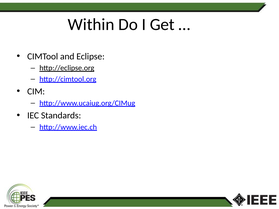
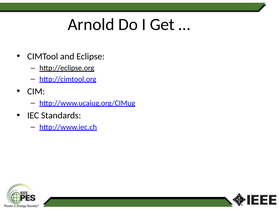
Within: Within -> Arnold (91, 24)
